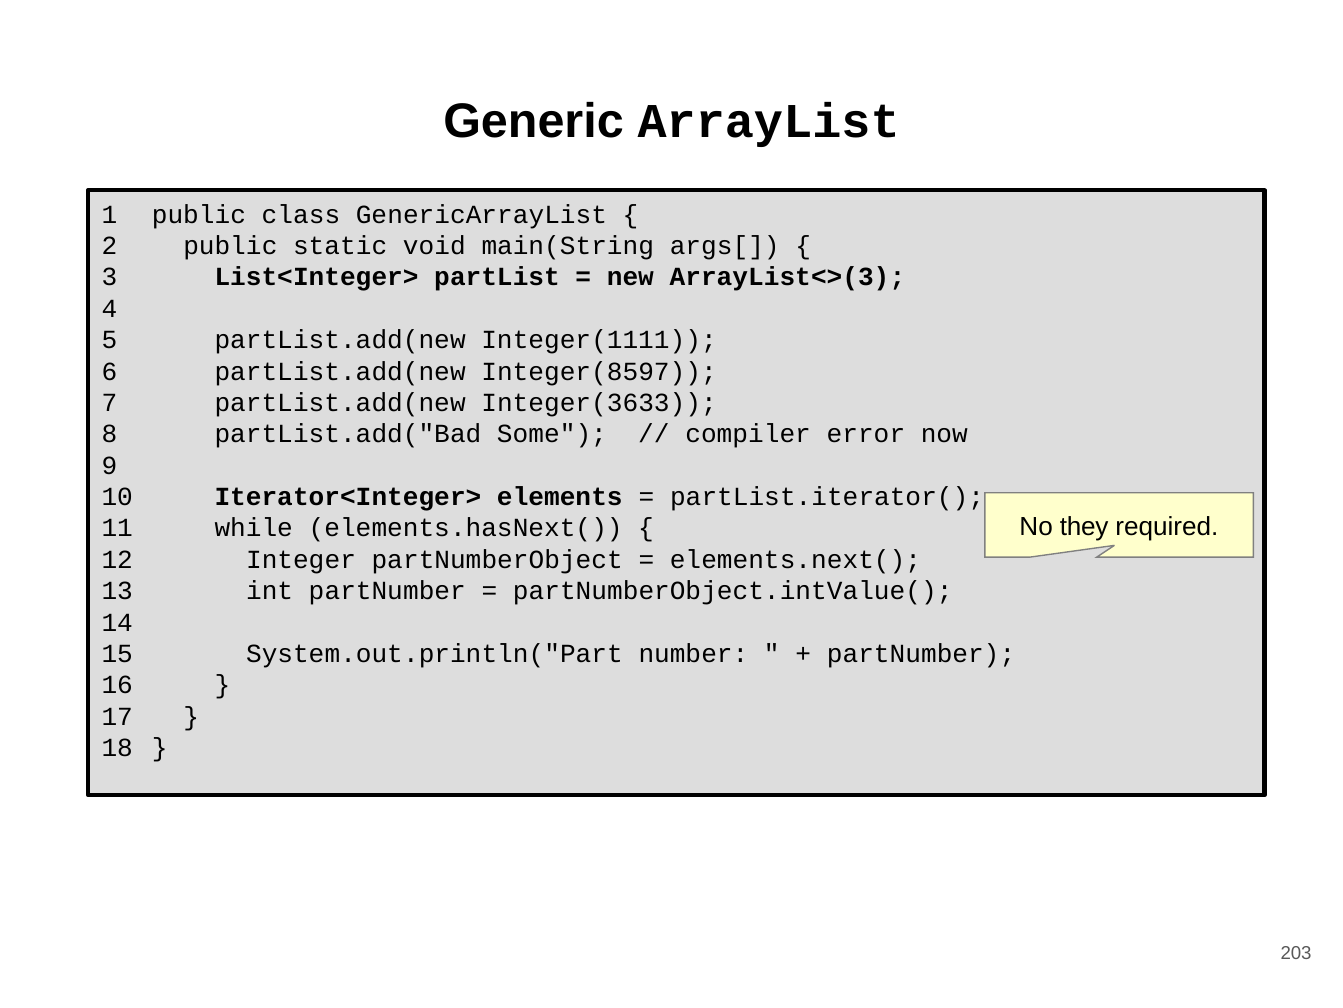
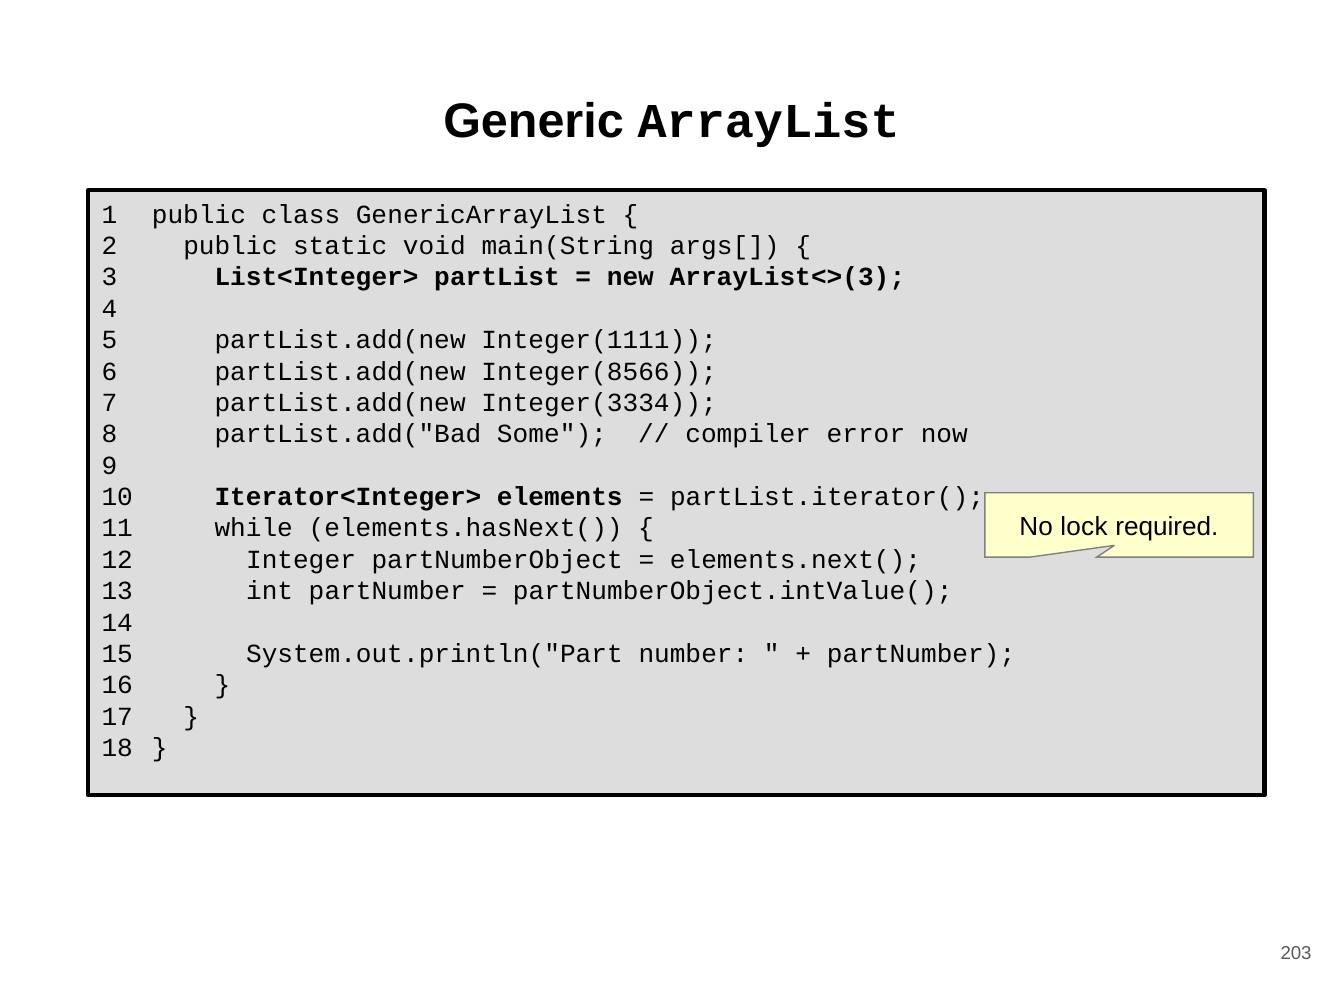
Integer(8597: Integer(8597 -> Integer(8566 (599, 371)
Integer(3633: Integer(3633 -> Integer(3334 (599, 403)
they: they -> lock (1084, 526)
